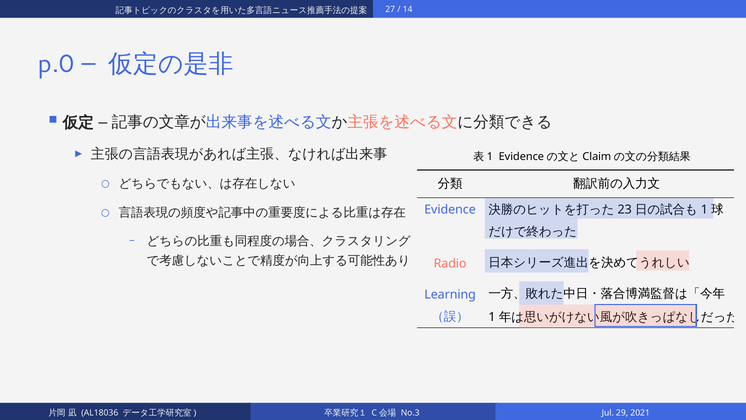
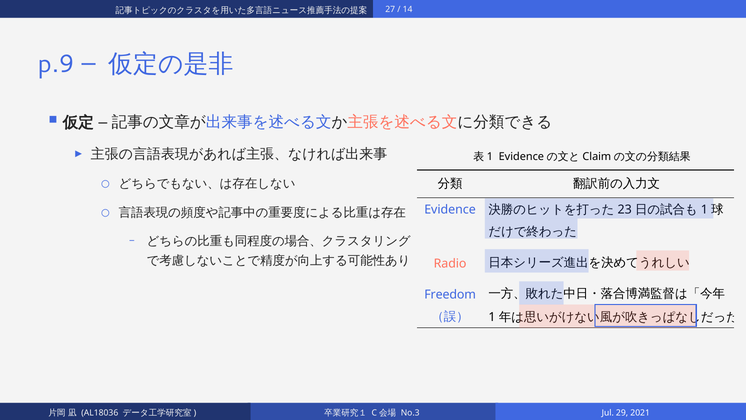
p.0: p.0 -> p.9 (56, 64)
Learning: Learning -> Freedom (450, 294)
